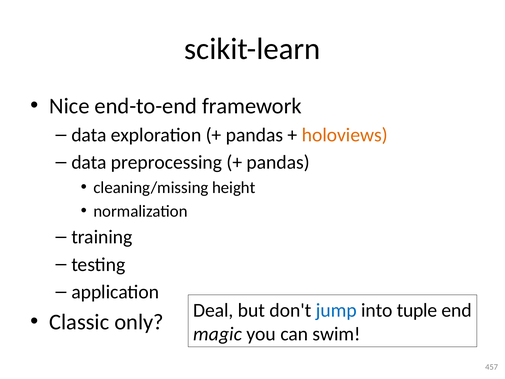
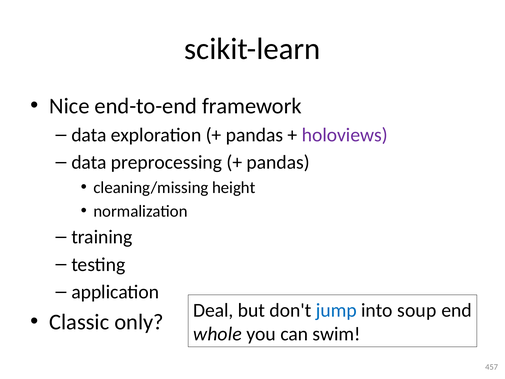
holoviews colour: orange -> purple (345, 135)
tuple: tuple -> soup (417, 310)
magic: magic -> whole (218, 334)
